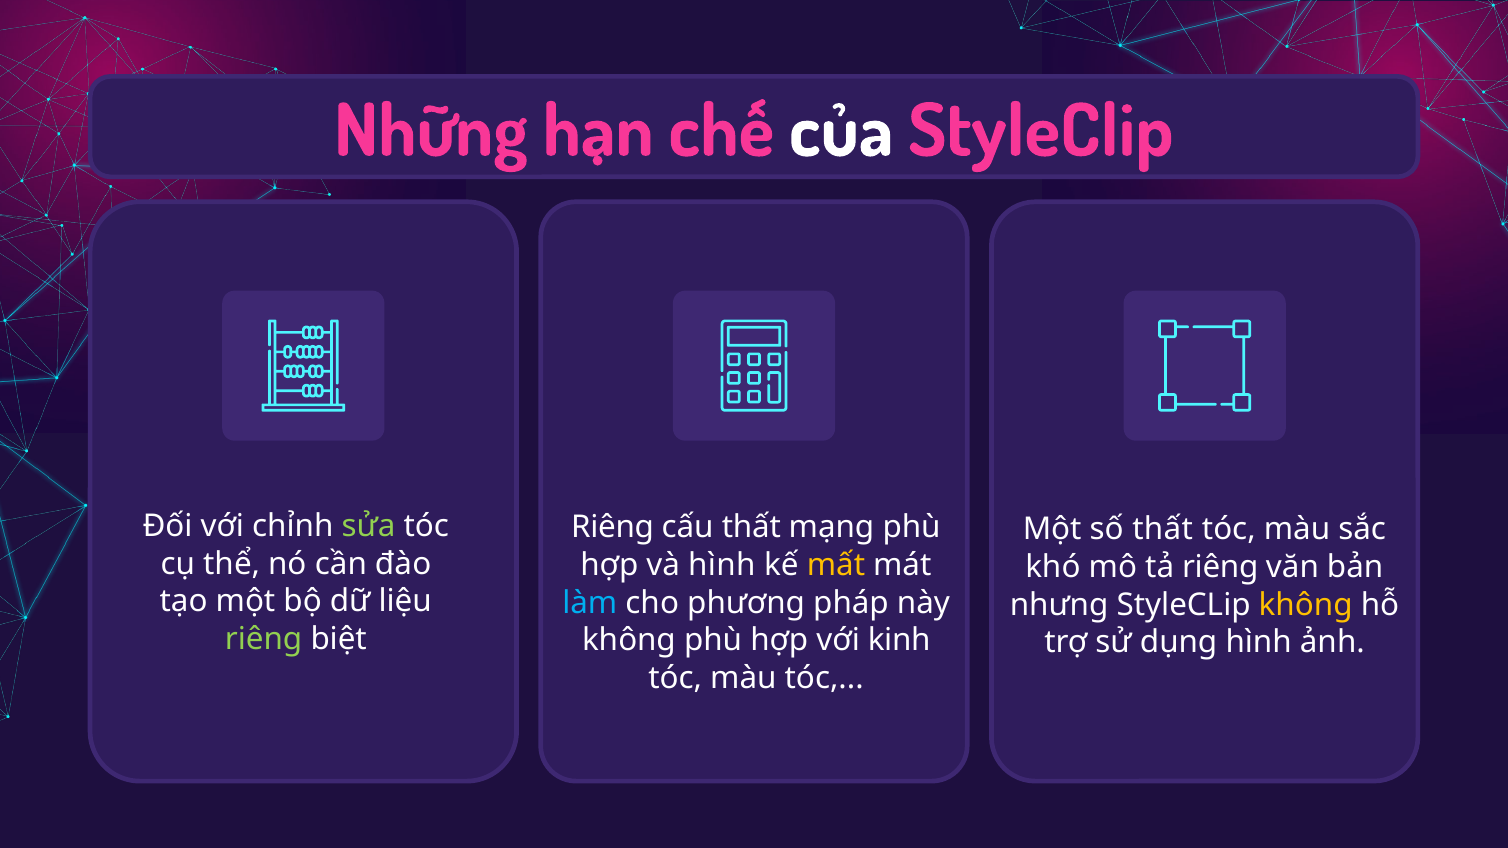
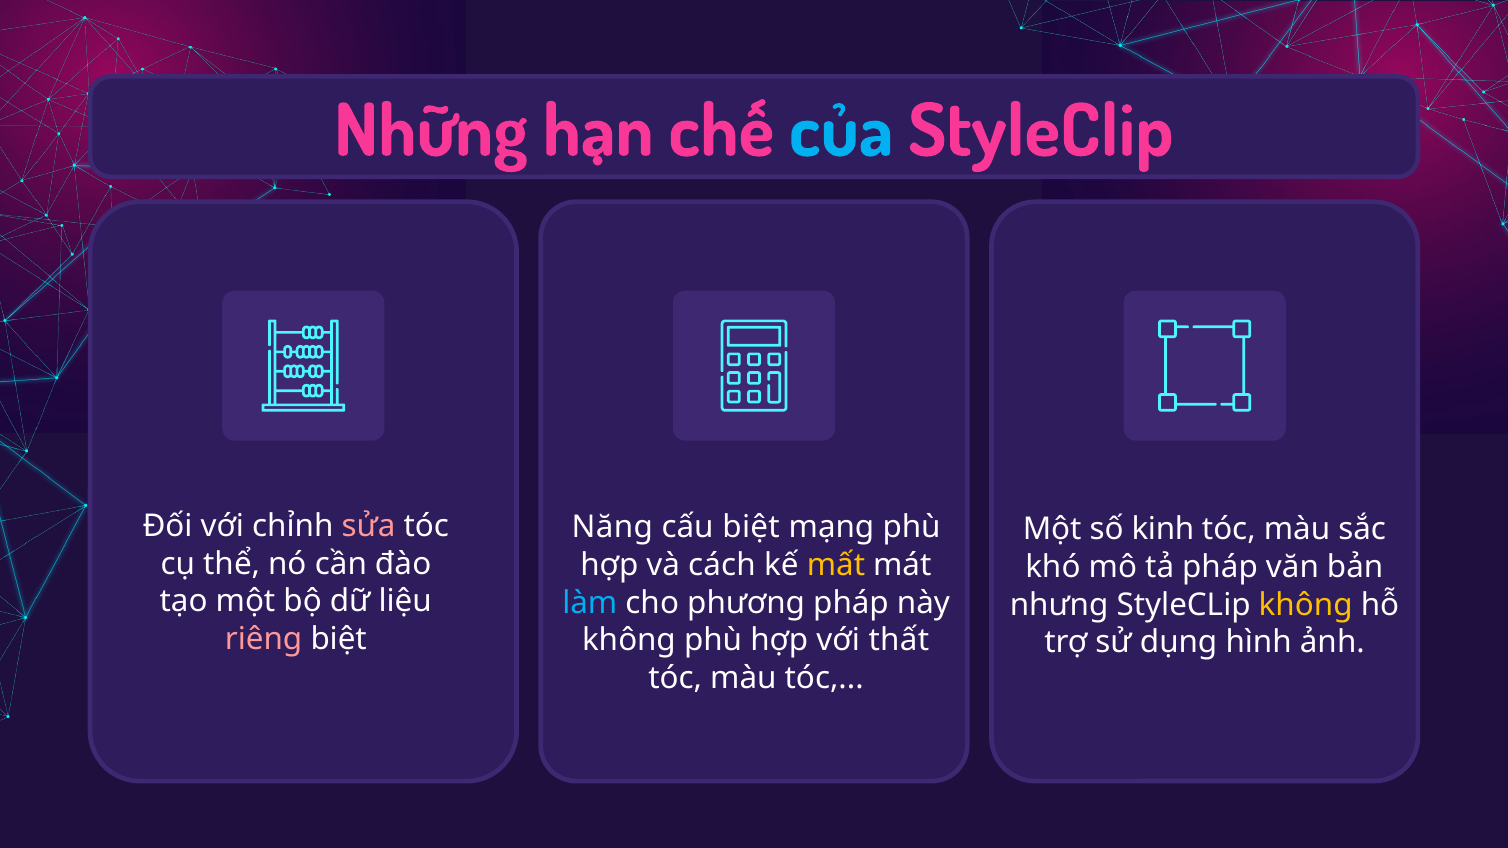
của colour: white -> light blue (841, 132)
sửa colour: light green -> pink (369, 526)
Riêng: Riêng -> Năng (612, 527)
cấu thất: thất -> biệt (751, 527)
số thất: thất -> kinh (1163, 529)
và hình: hình -> cách (722, 565)
tả riêng: riêng -> pháp (1220, 567)
riêng colour: light green -> pink (264, 639)
kinh: kinh -> thất (899, 641)
